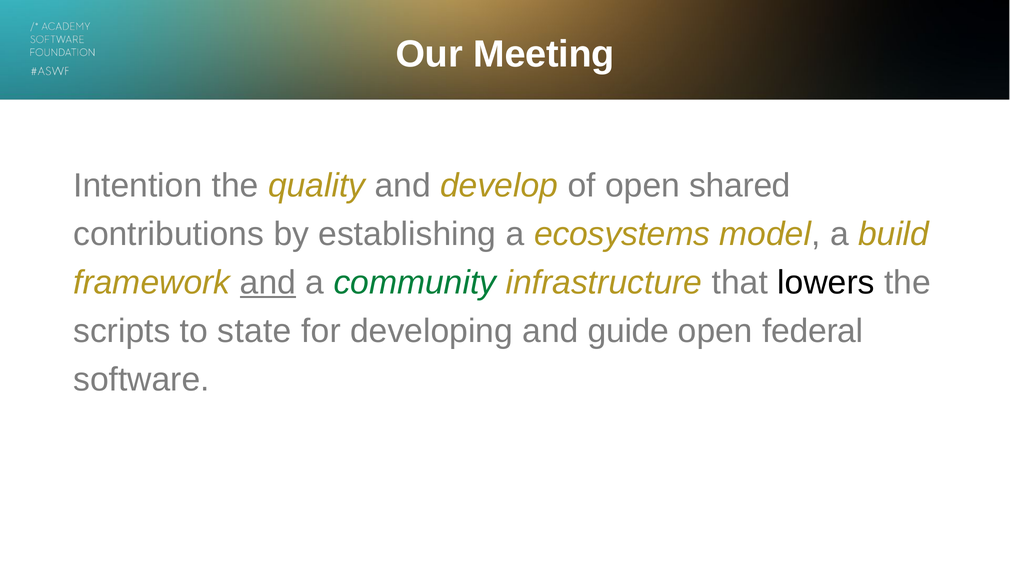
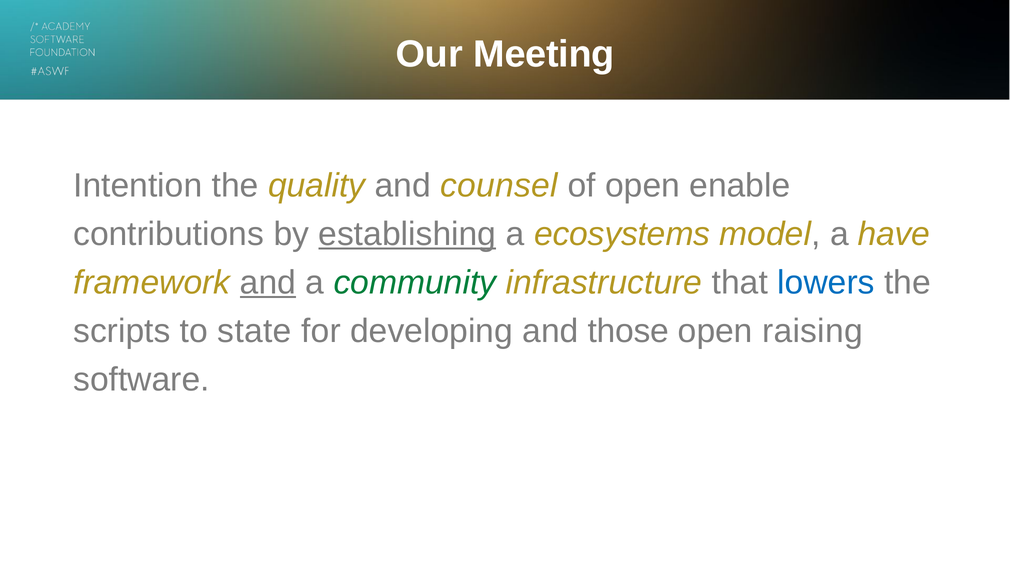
develop: develop -> counsel (499, 186)
shared: shared -> enable (740, 186)
establishing underline: none -> present (407, 234)
build: build -> have (894, 234)
lowers colour: black -> blue (826, 283)
guide: guide -> those (628, 331)
federal: federal -> raising (812, 331)
